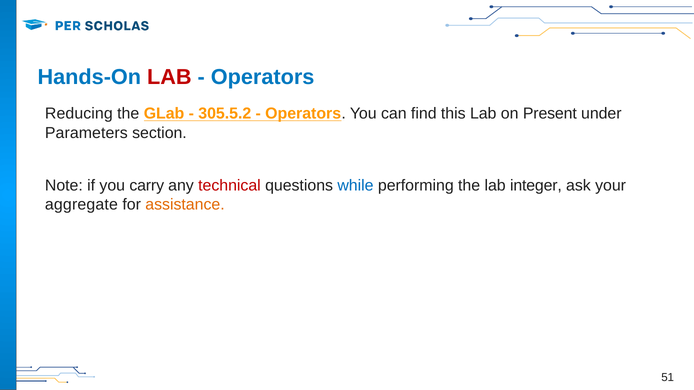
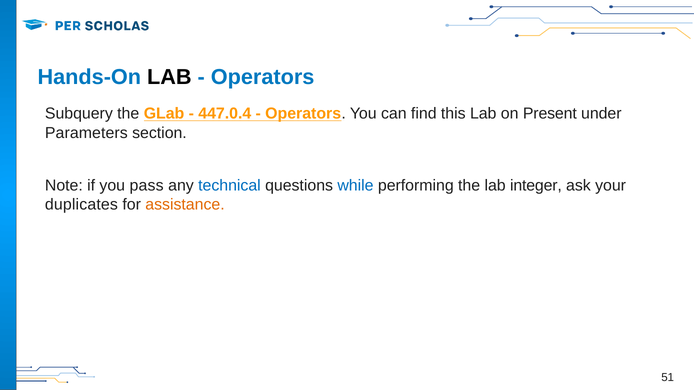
LAB colour: red -> black (169, 77)
Reducing: Reducing -> Subquery (79, 114)
305.5.2: 305.5.2 -> 447.0.4 (225, 114)
carry: carry -> pass (147, 186)
technical colour: red -> blue (229, 186)
aggregate: aggregate -> duplicates (81, 205)
